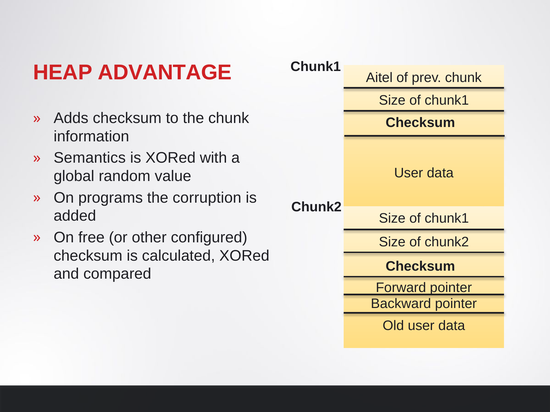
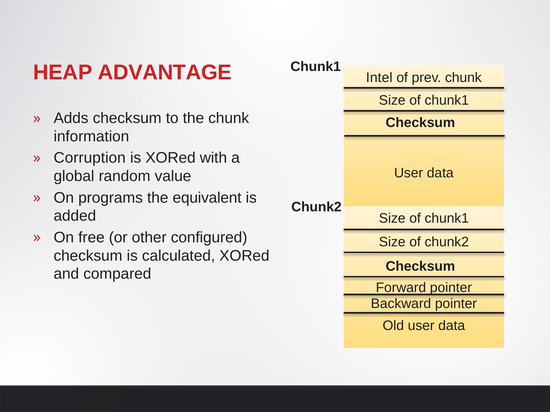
Aitel: Aitel -> Intel (379, 78)
Semantics: Semantics -> Corruption (90, 158)
corruption: corruption -> equivalent (207, 198)
